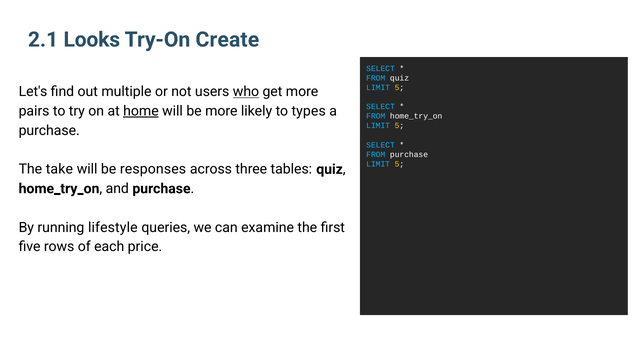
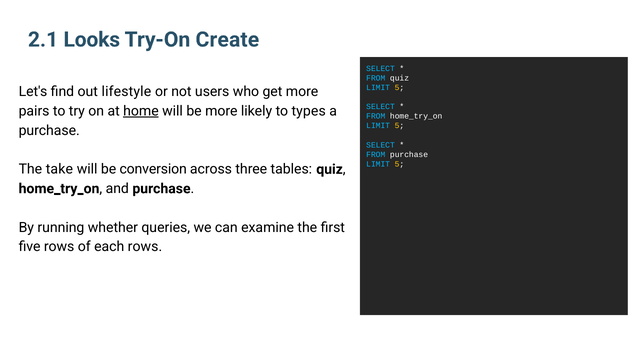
multiple: multiple -> lifestyle (126, 92)
who underline: present -> none (246, 92)
responses: responses -> conversion (153, 169)
lifestyle: lifestyle -> whether (113, 227)
each price: price -> rows (145, 247)
